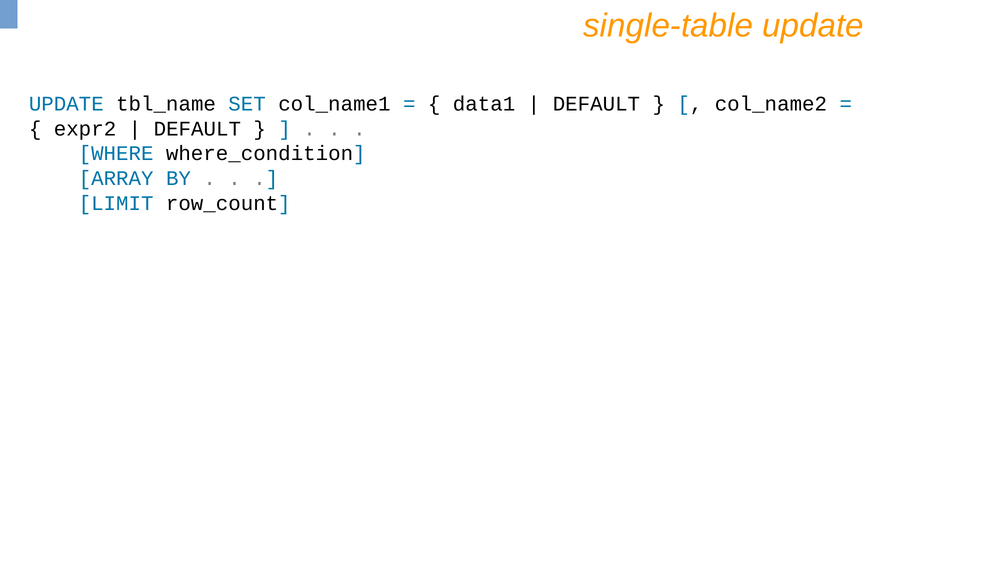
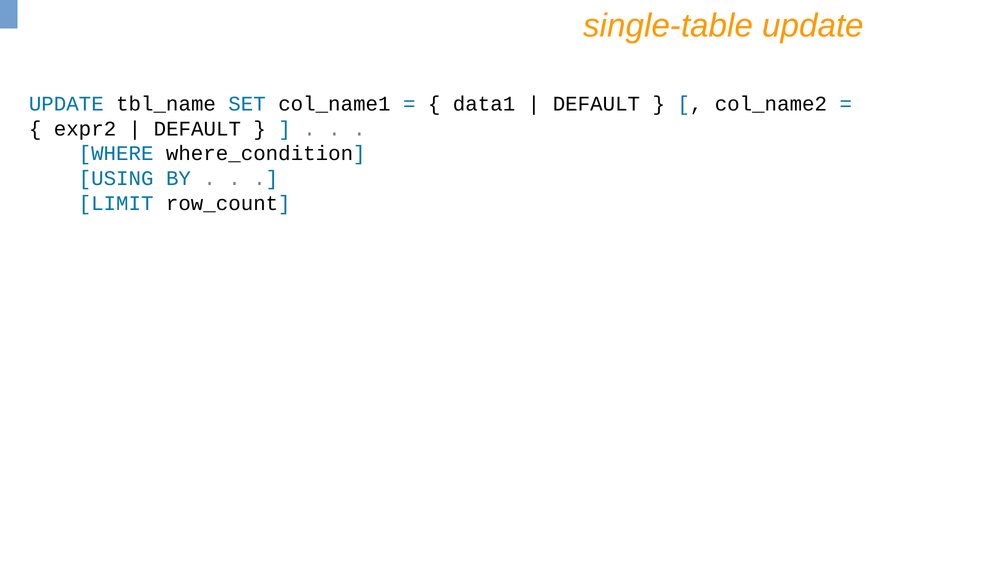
ARRAY: ARRAY -> USING (116, 178)
